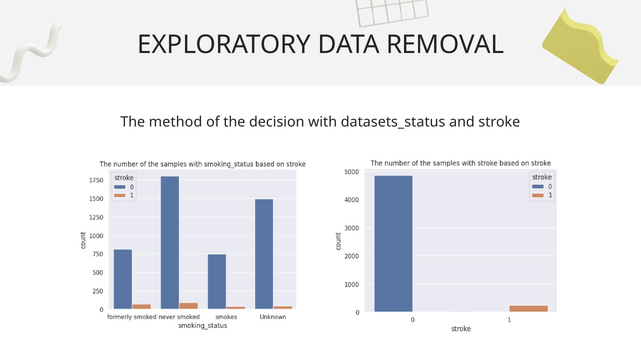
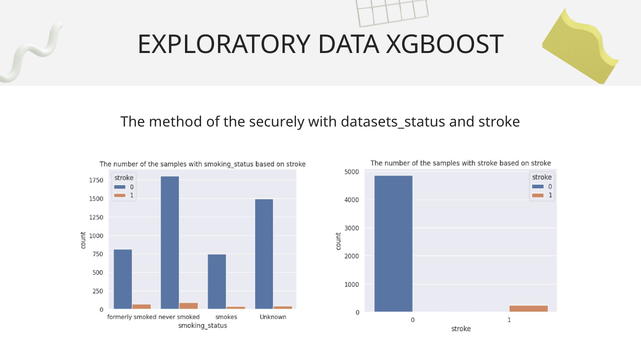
REMOVAL: REMOVAL -> XGBOOST (445, 45)
decision: decision -> securely (277, 122)
